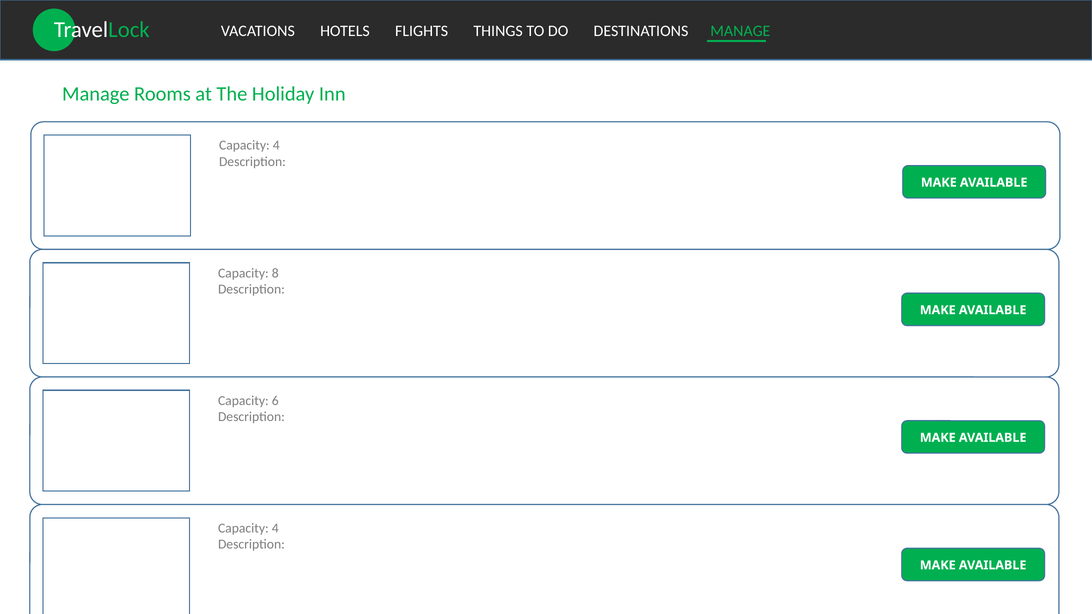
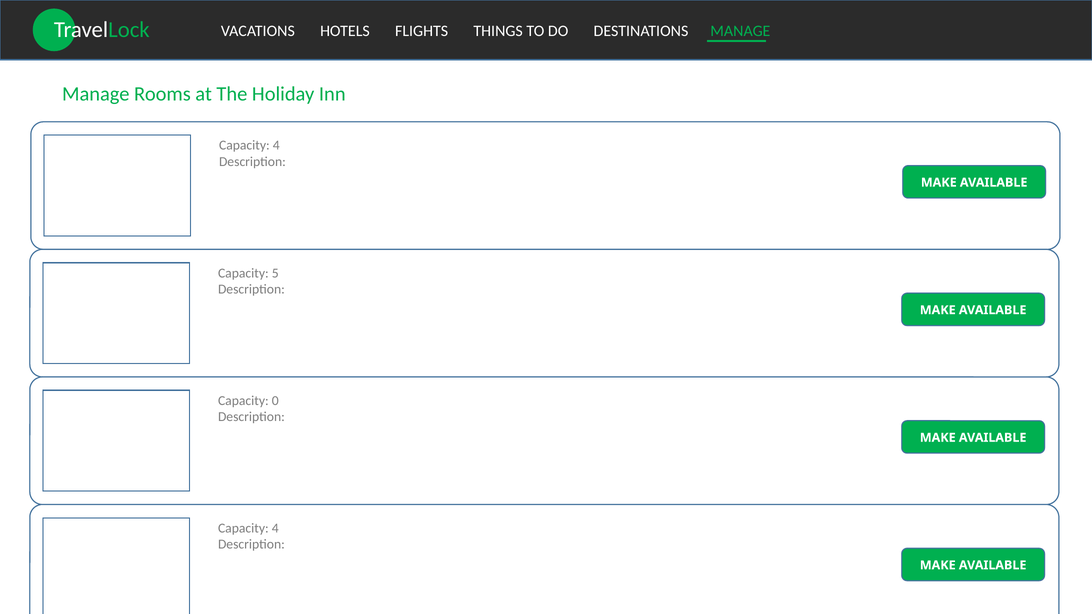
8: 8 -> 5 (275, 273)
6: 6 -> 0 (275, 401)
